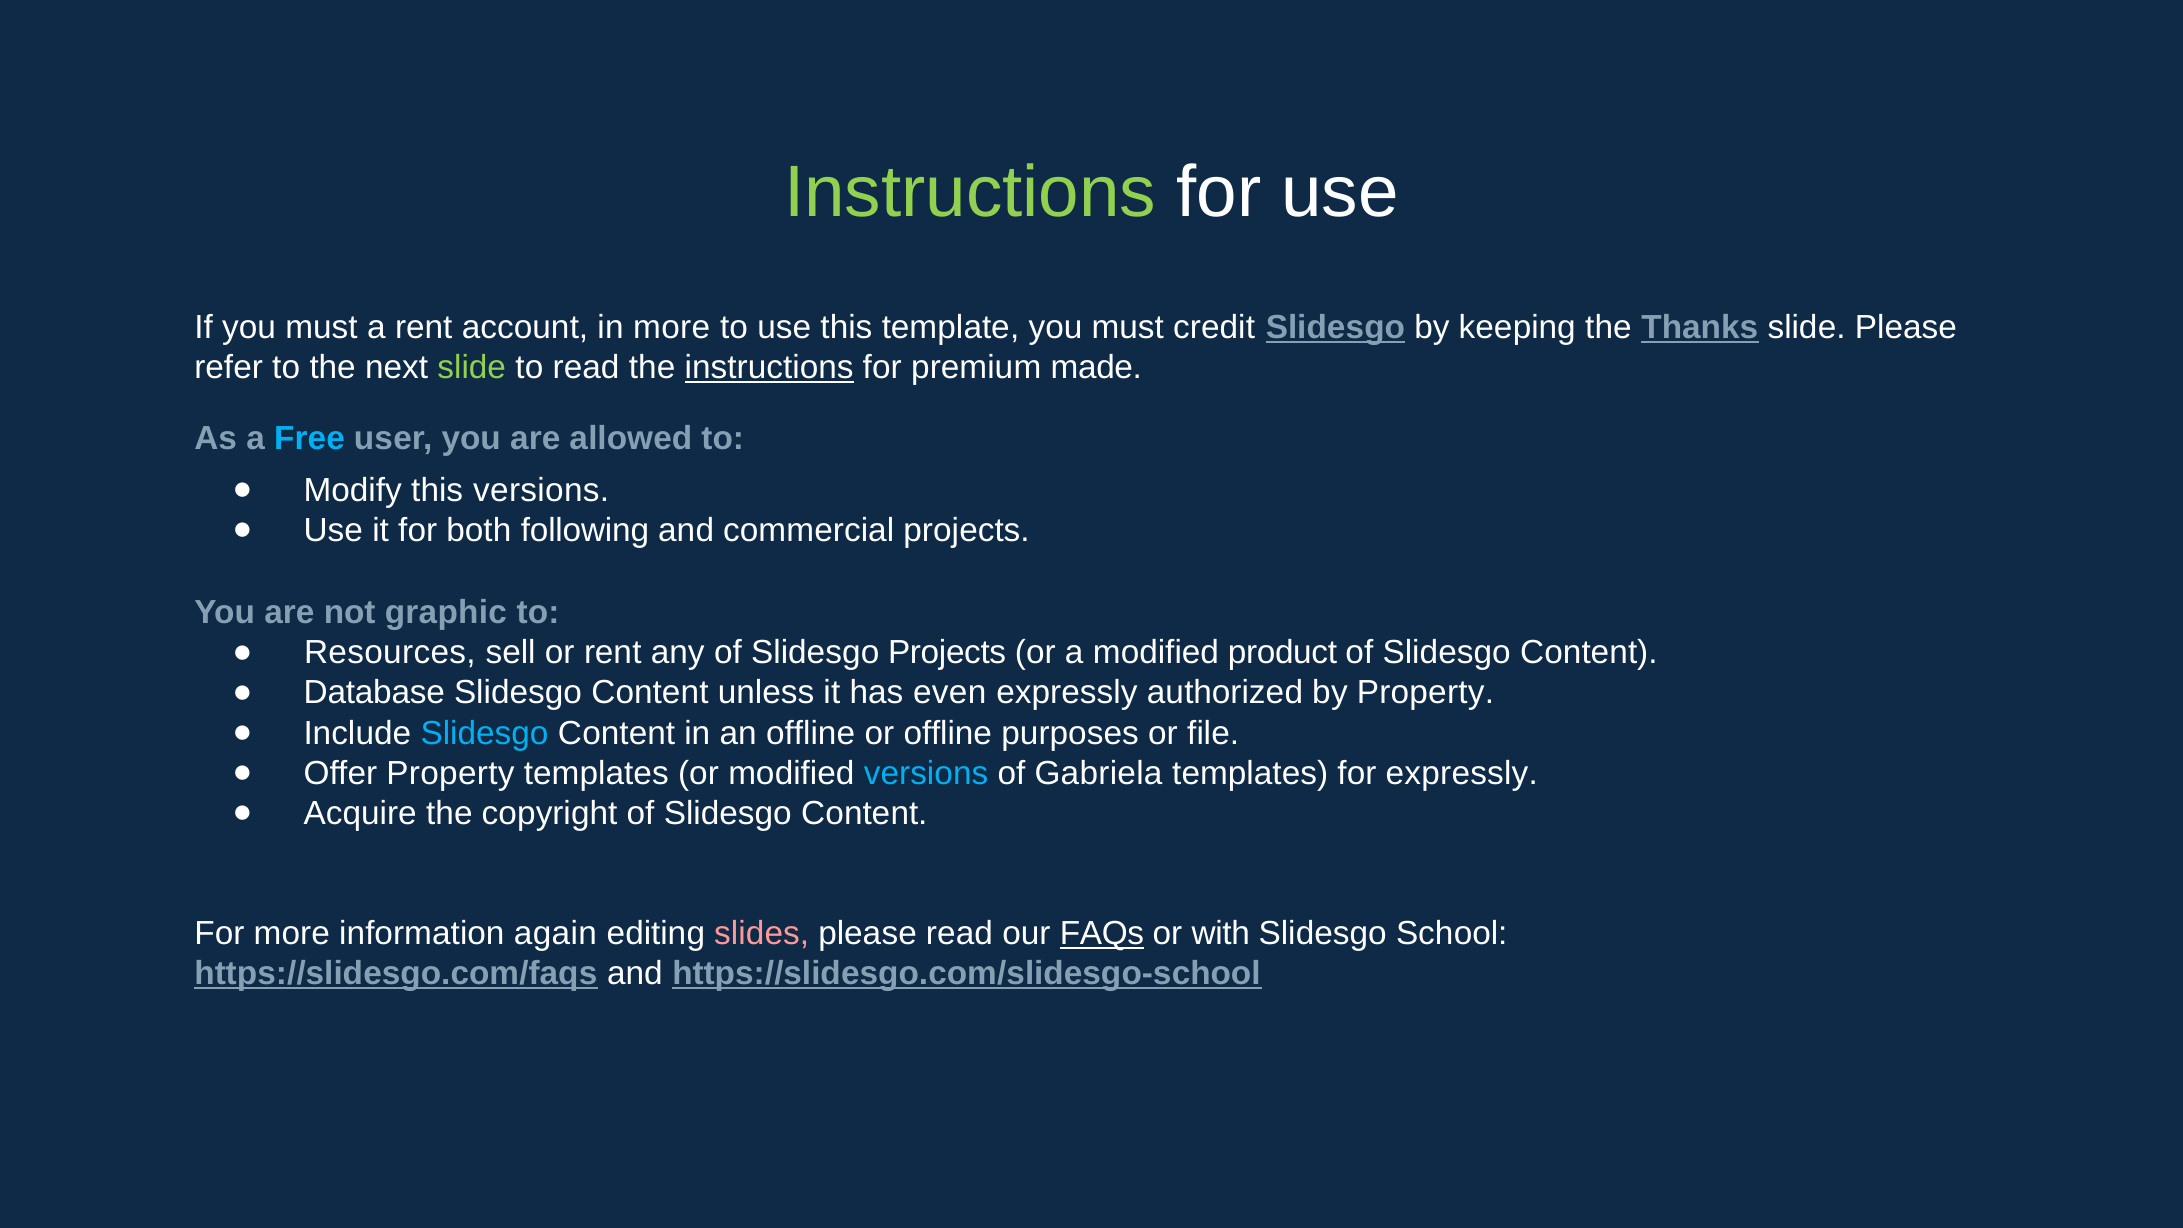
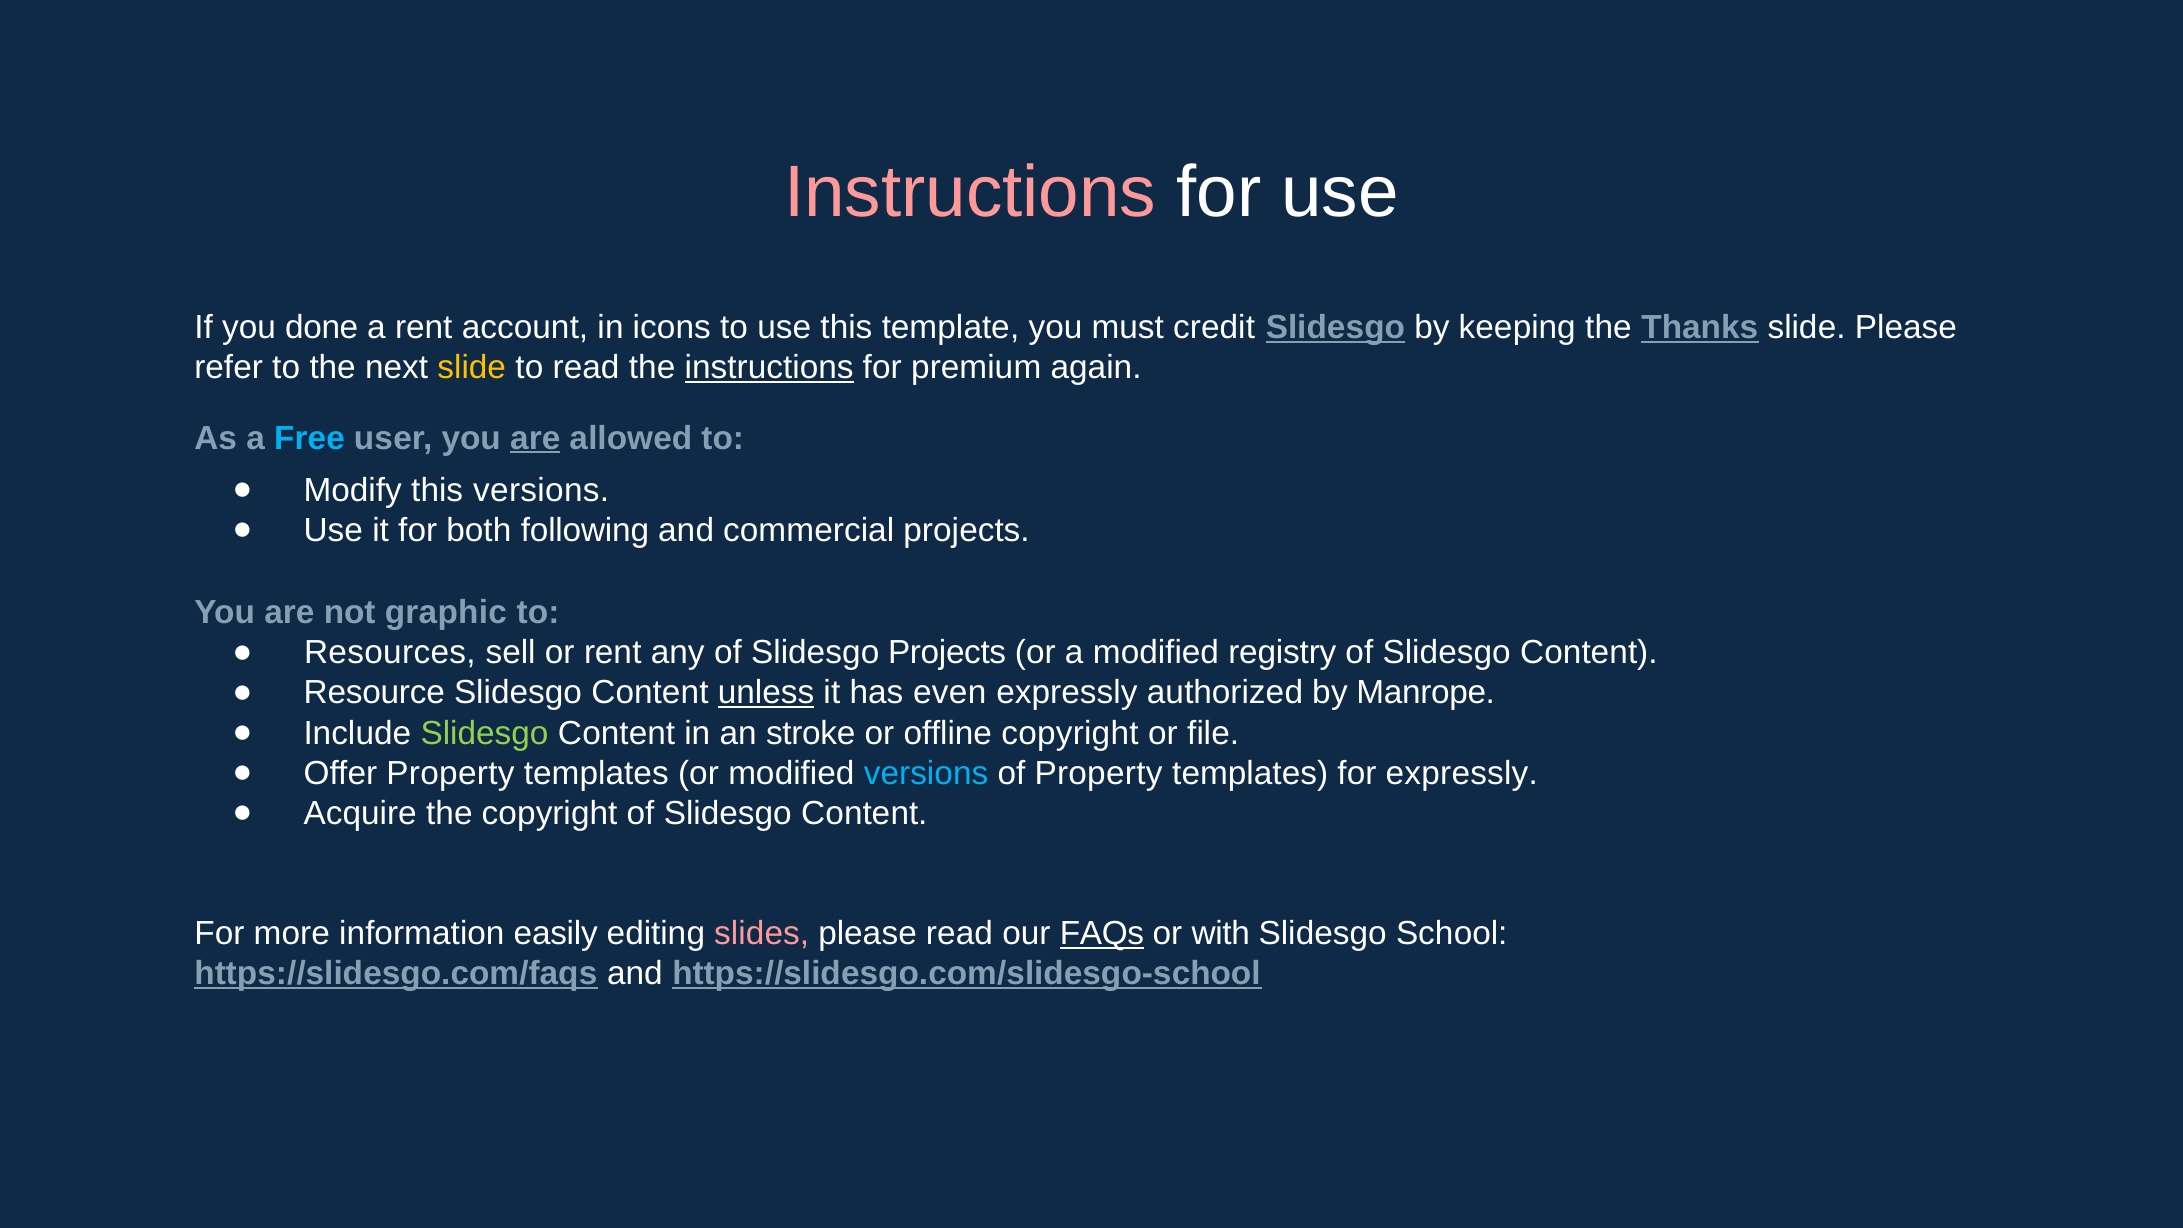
Instructions colour: light green -> pink (970, 193)
If you must: must -> done (322, 328)
in more: more -> icons (672, 328)
slide colour: light green -> yellow (472, 368)
made: made -> again (1096, 368)
are underline: none -> present (535, 438)
product: product -> registry (1282, 653)
Database: Database -> Resource (374, 693)
unless underline: none -> present (766, 693)
by Property: Property -> Manrope (1426, 693)
Slidesgo colour: light blue -> light green (485, 733)
an offline: offline -> stroke (811, 733)
offline purposes: purposes -> copyright (1070, 733)
of Gabriela: Gabriela -> Property (1099, 773)
again: again -> easily (556, 933)
